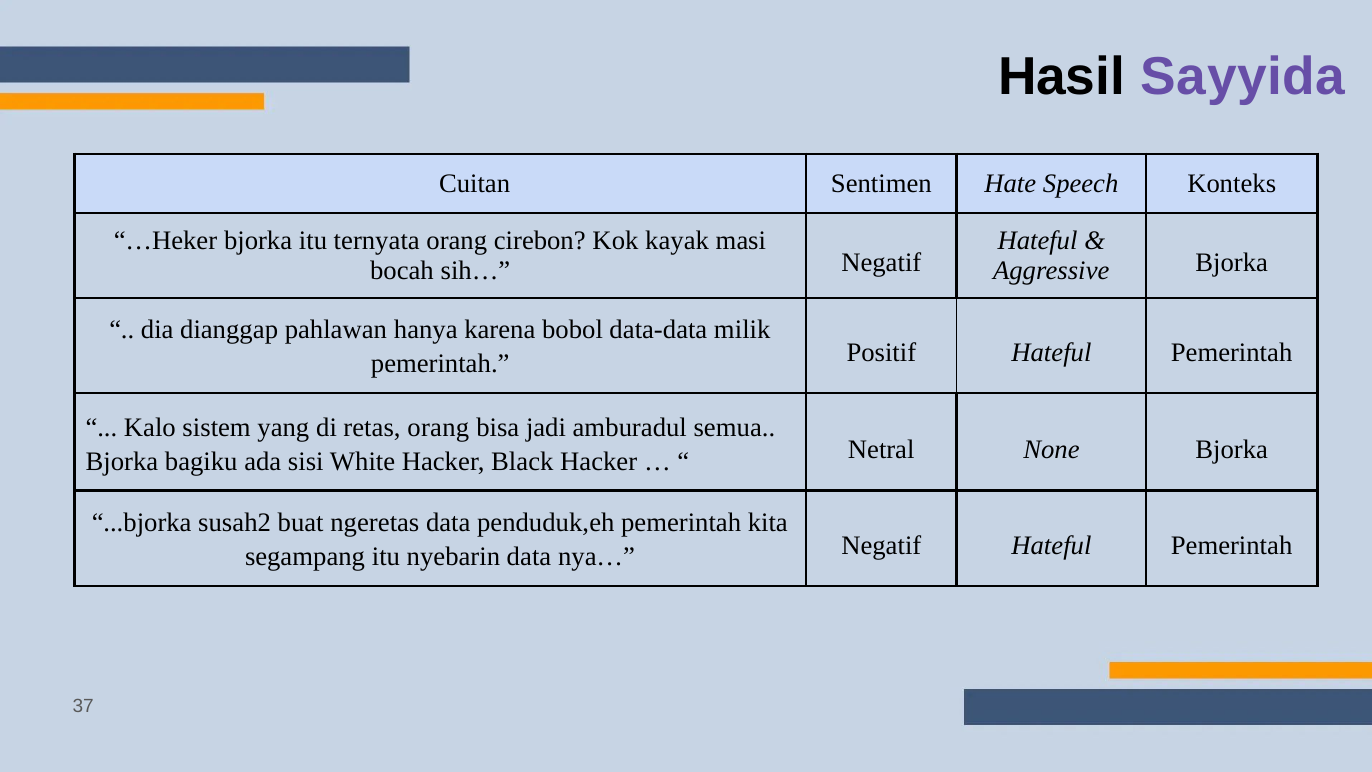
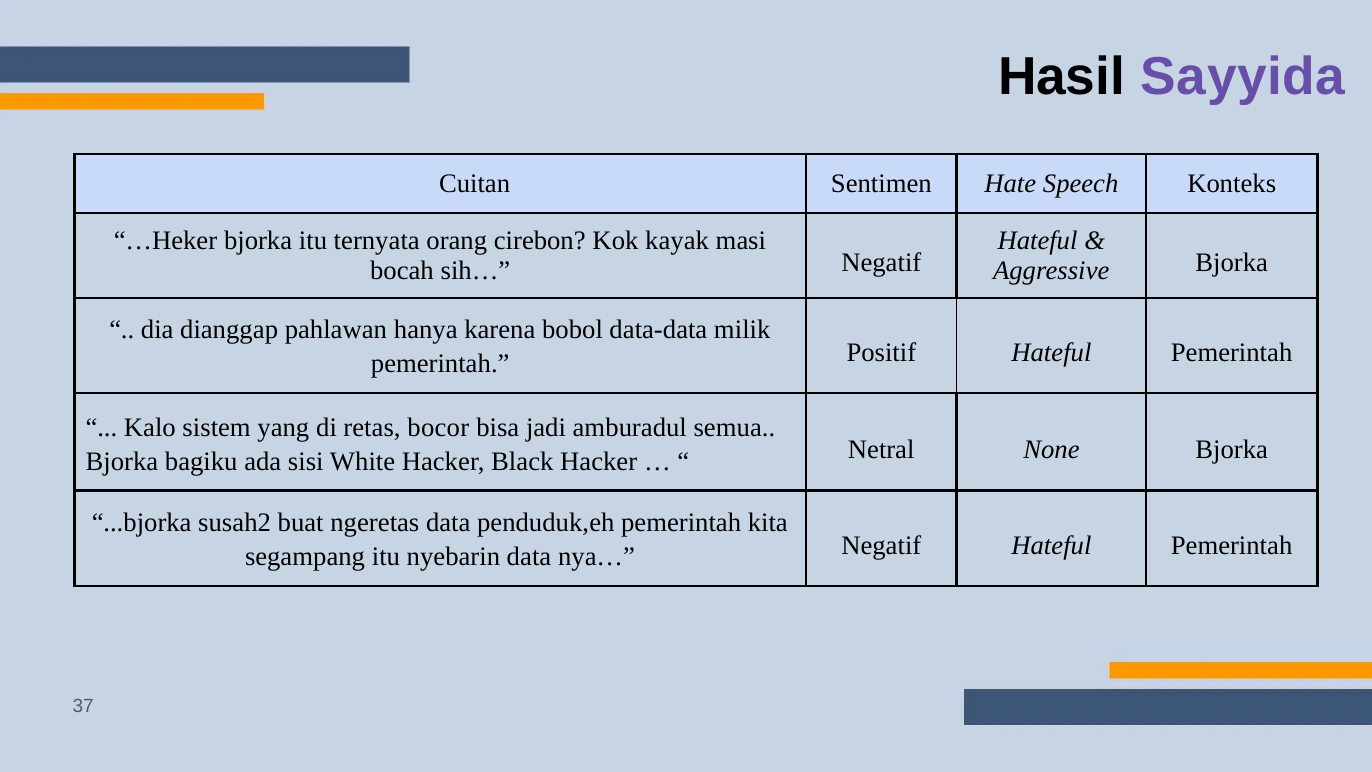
retas orang: orang -> bocor (438, 427)
